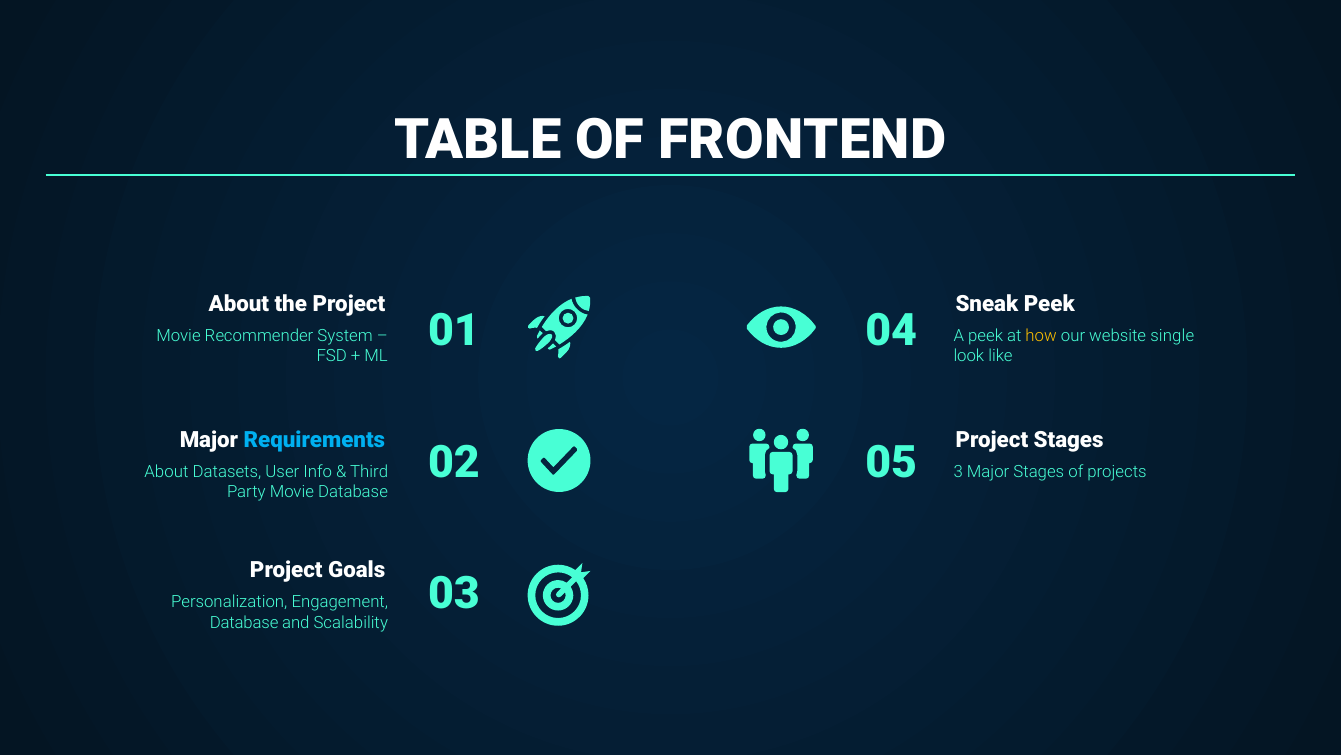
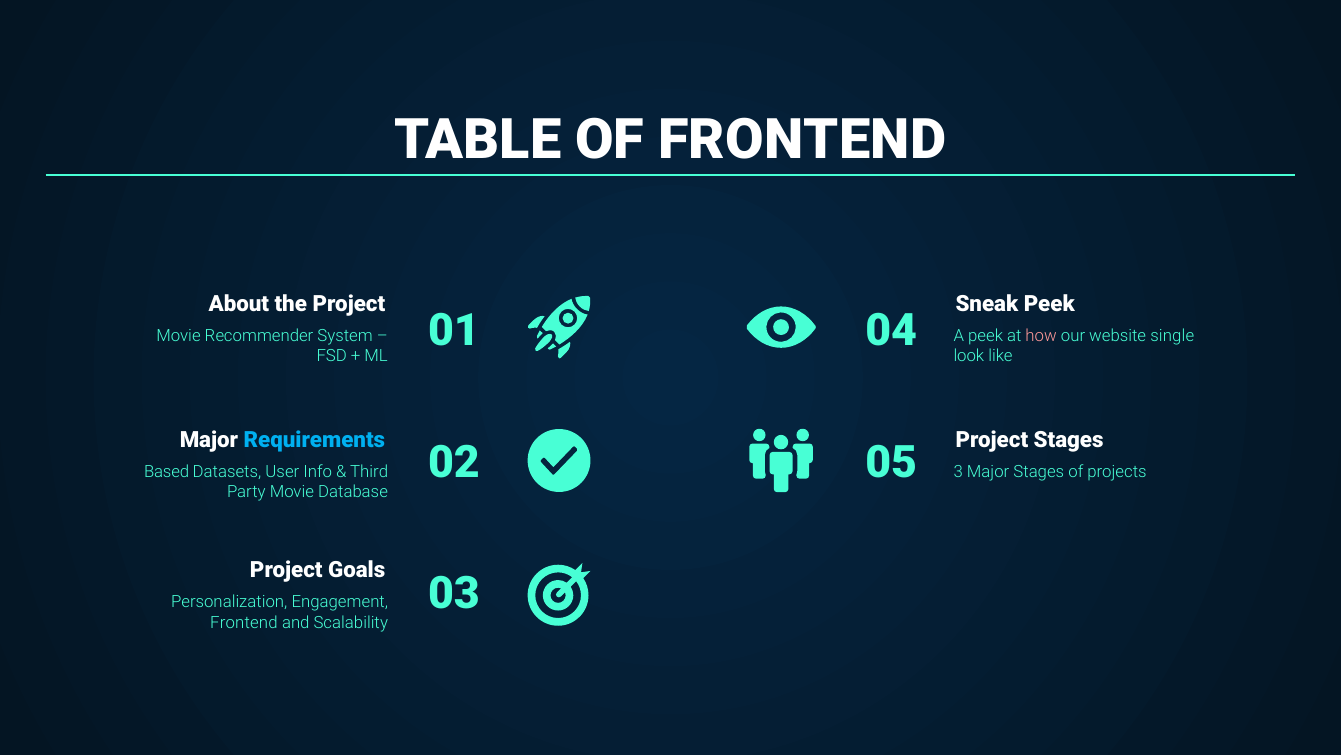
how colour: yellow -> pink (1041, 336)
About: About -> Based (167, 471)
Database: Database -> Frontend (244, 622)
